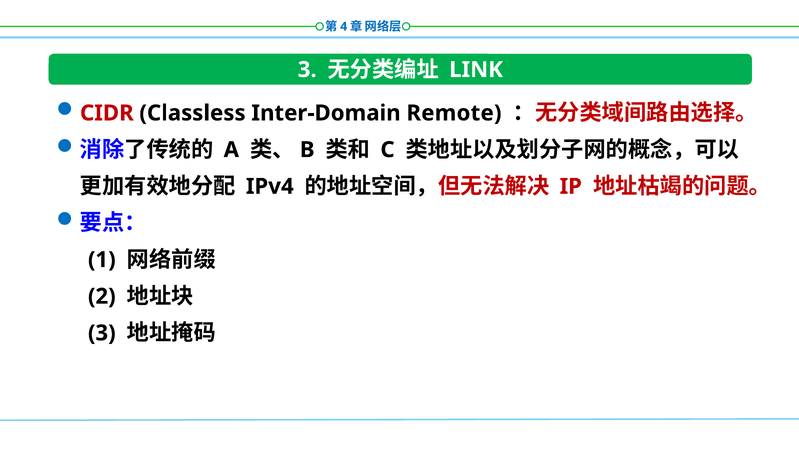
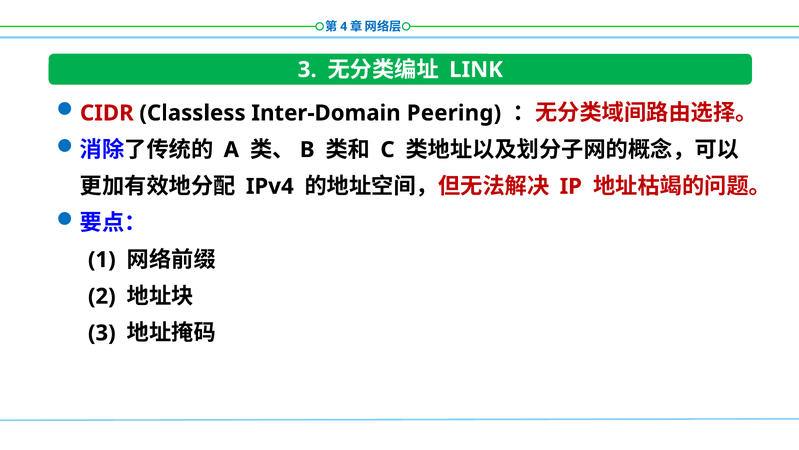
Remote: Remote -> Peering (454, 113)
